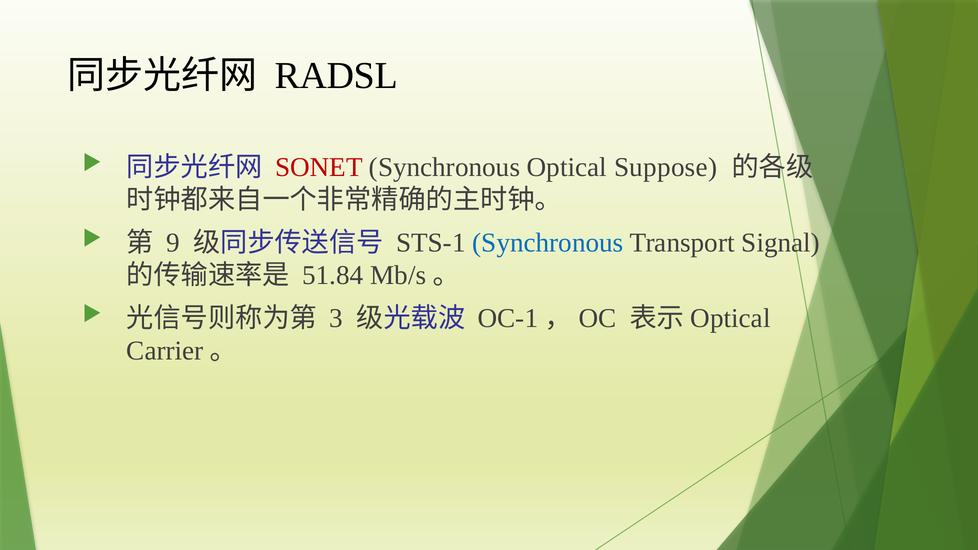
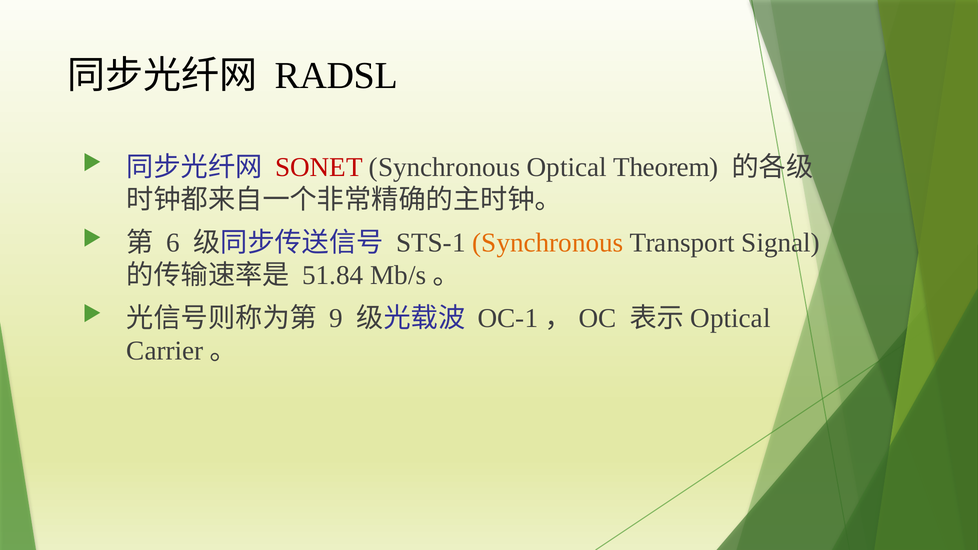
Suppose: Suppose -> Theorem (666, 167)
9: 9 -> 6 (173, 243)
Synchronous colour: blue -> orange (548, 243)
3: 3 -> 9 (336, 318)
